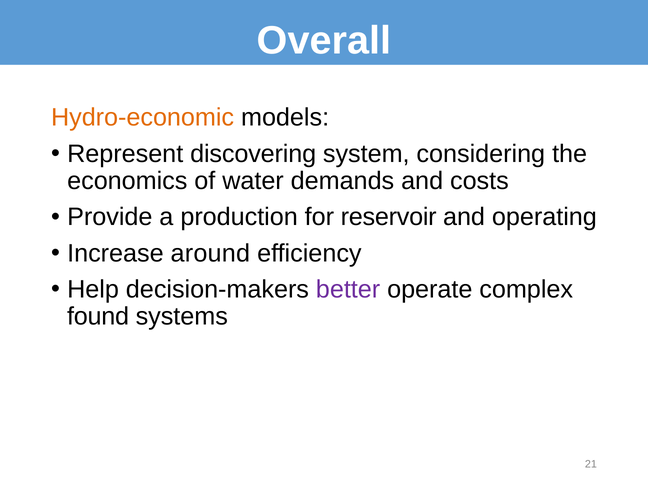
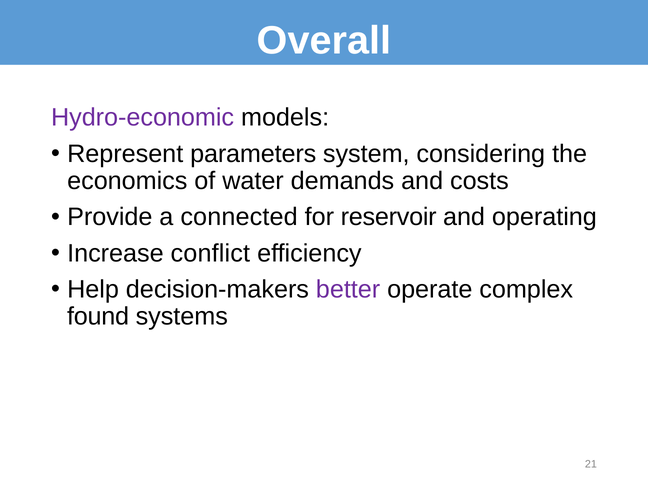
Hydro-economic colour: orange -> purple (143, 118)
discovering: discovering -> parameters (253, 154)
production: production -> connected (239, 217)
around: around -> conflict (210, 253)
